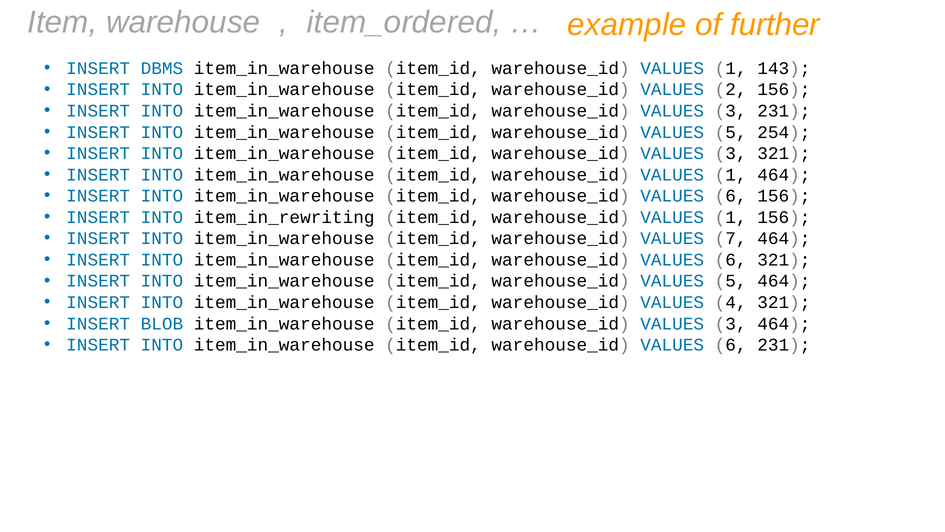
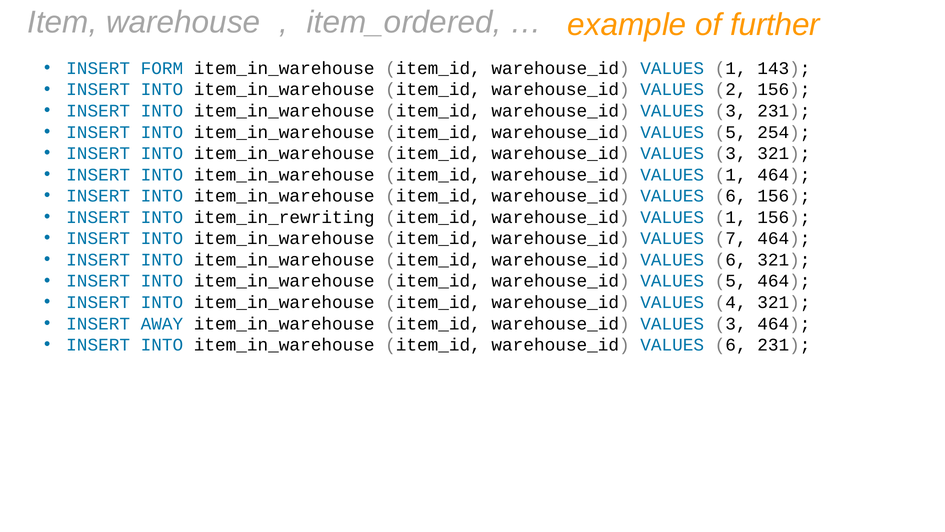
DBMS: DBMS -> FORM (162, 68)
BLOB: BLOB -> AWAY (162, 323)
